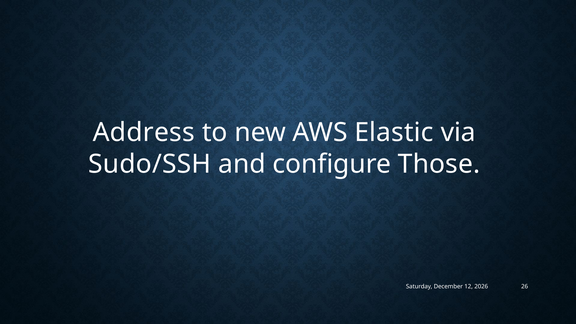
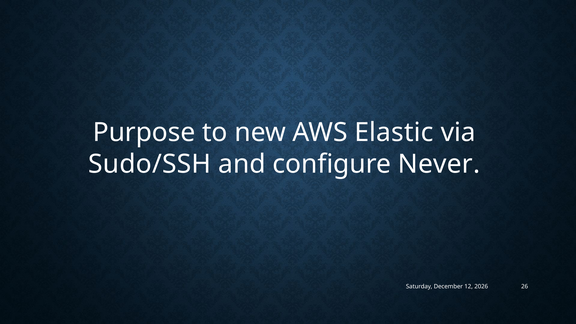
Address: Address -> Purpose (144, 133)
Those: Those -> Never (439, 164)
